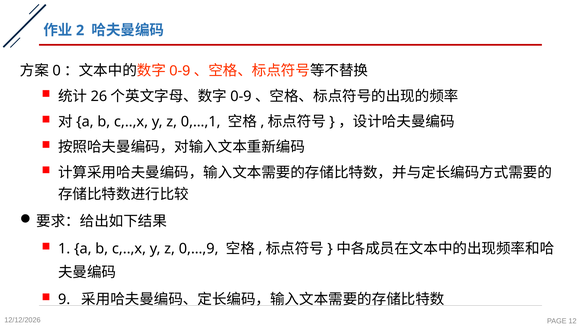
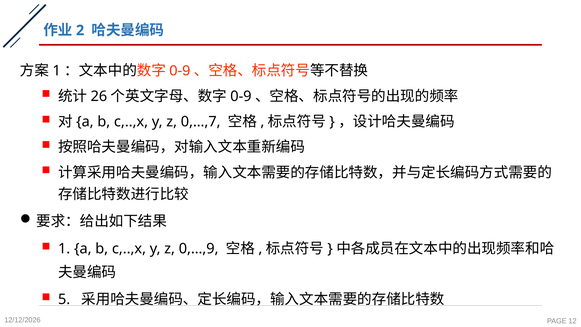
0: 0 -> 1 (57, 71)
0,…,1: 0,…,1 -> 0,…,7 (201, 122)
9: 9 -> 5 (64, 299)
